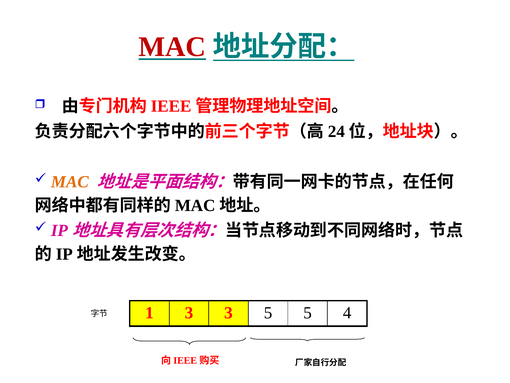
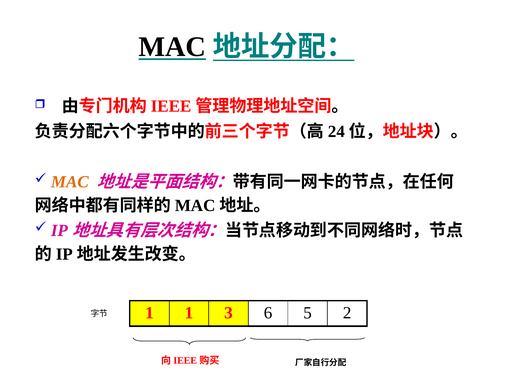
MAC colour: red -> black (172, 47)
1 3: 3 -> 1 (189, 312)
3 5: 5 -> 6 (268, 312)
4: 4 -> 2 (347, 312)
